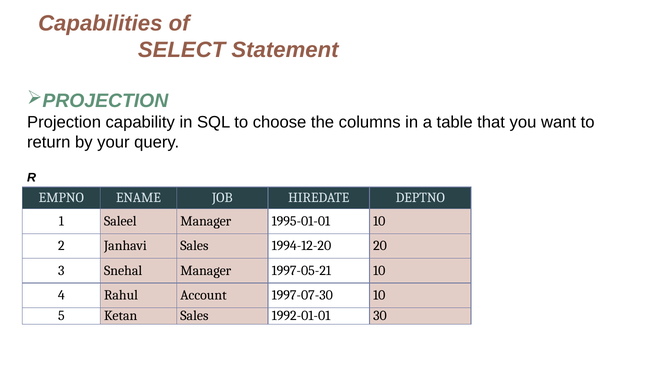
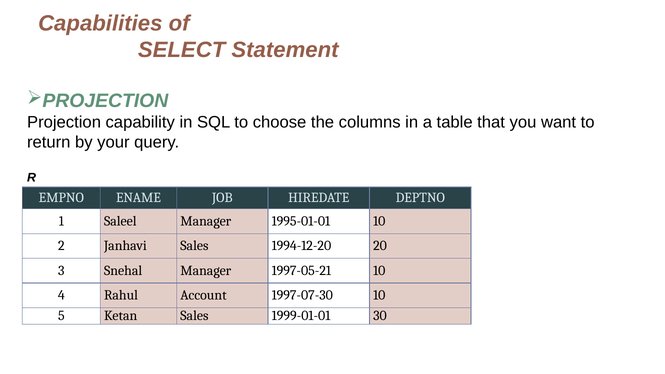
1992-01-01: 1992-01-01 -> 1999-01-01 (301, 316)
